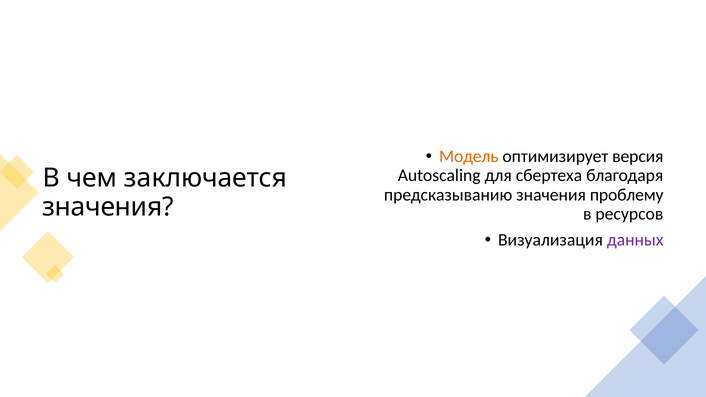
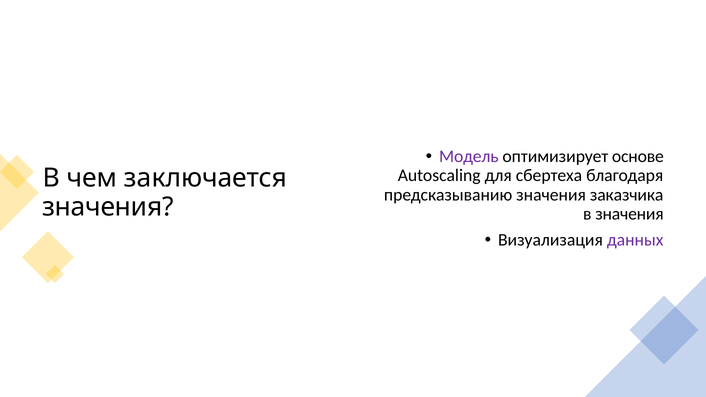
Модель colour: orange -> purple (469, 157)
версия: версия -> основе (638, 157)
проблему: проблему -> заказчика (627, 195)
в ресурсов: ресурсов -> значения (629, 214)
